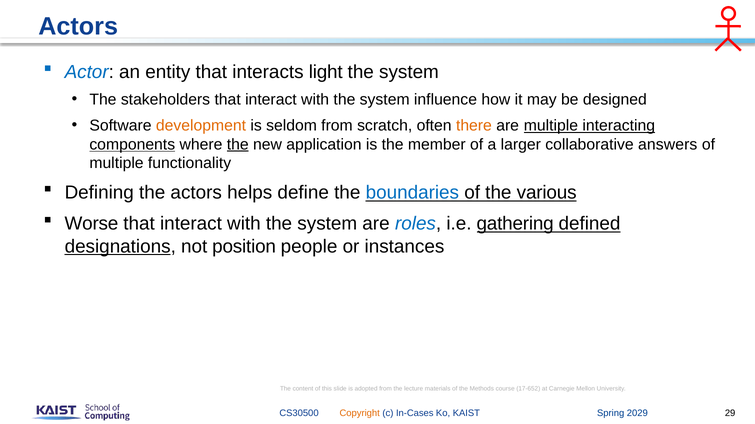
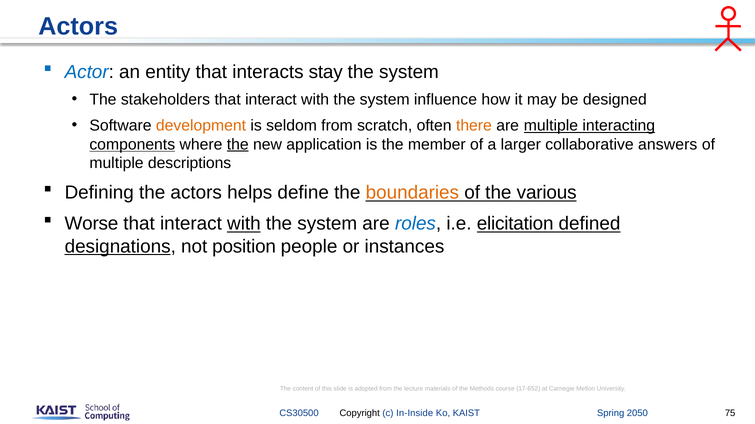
light: light -> stay (326, 72)
functionality: functionality -> descriptions (190, 163)
boundaries colour: blue -> orange (412, 193)
with underline: none -> present (244, 224)
gathering: gathering -> elicitation (515, 224)
2029: 2029 -> 2050 (637, 414)
Copyright colour: orange -> black (360, 414)
In-Cases: In-Cases -> In-Inside (415, 414)
29: 29 -> 75 (730, 414)
